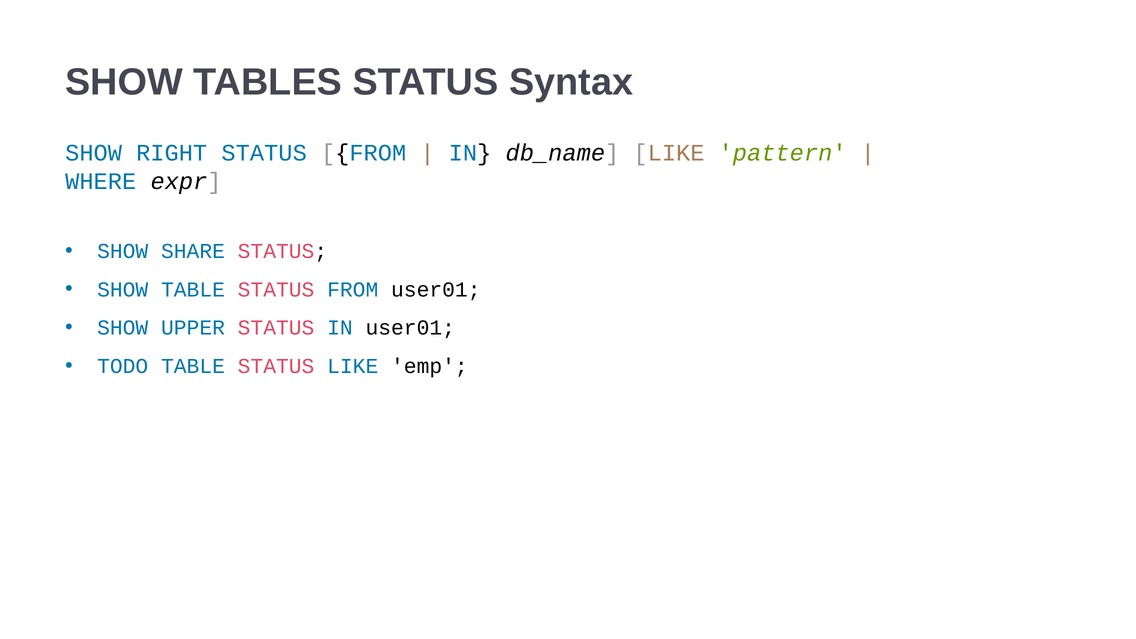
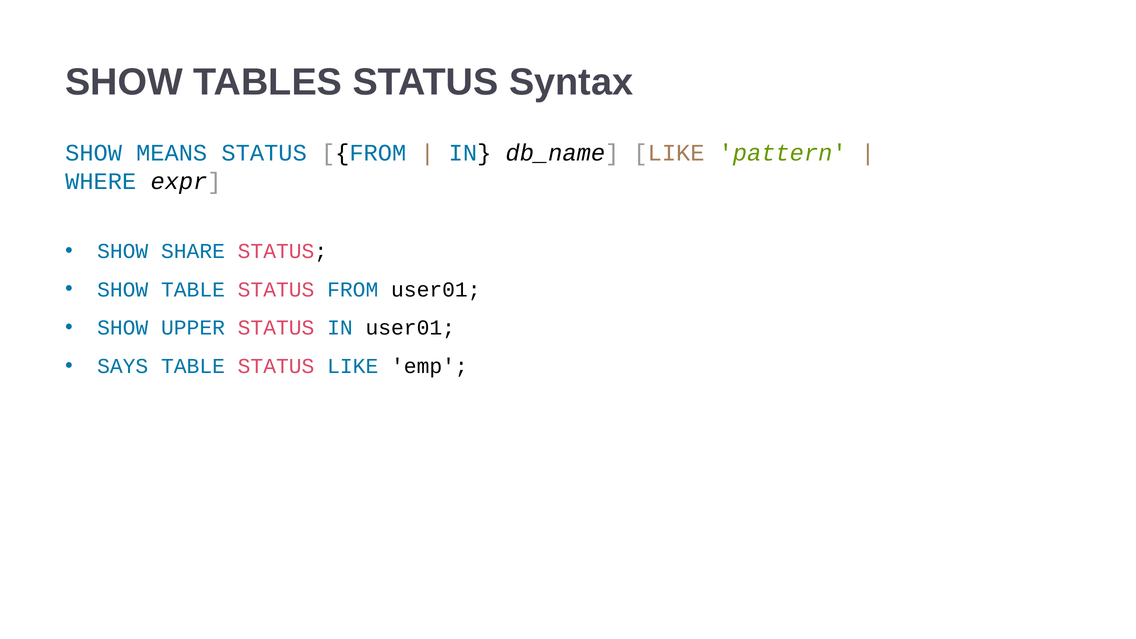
RIGHT: RIGHT -> MEANS (172, 153)
TODO: TODO -> SAYS (123, 366)
